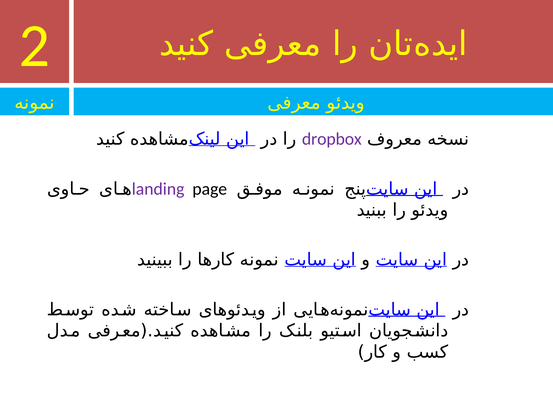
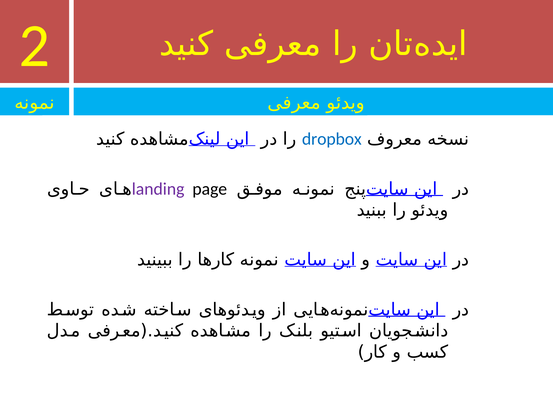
dropbox colour: purple -> blue (332, 139)
